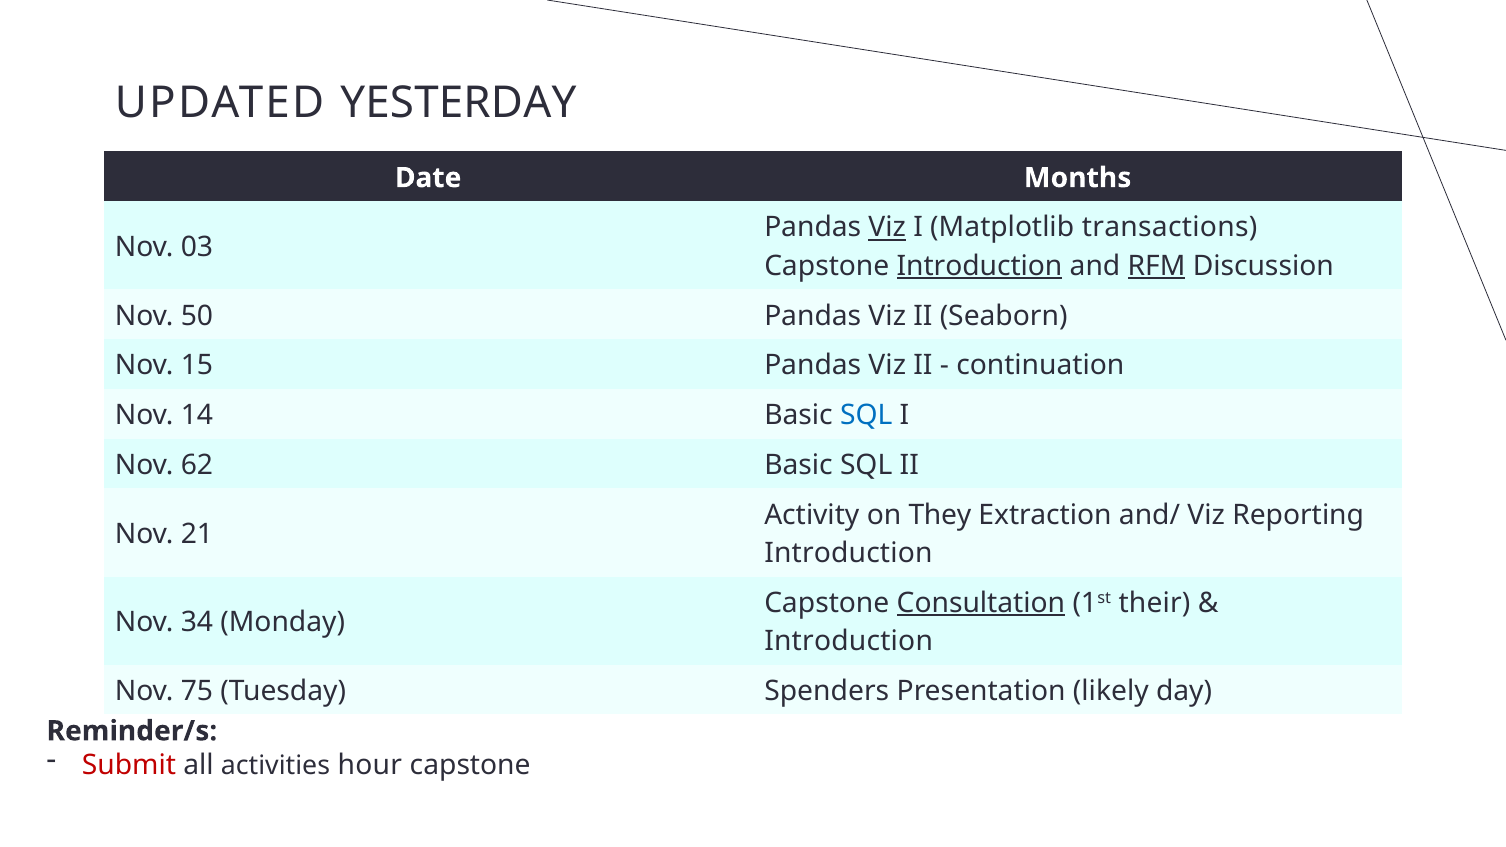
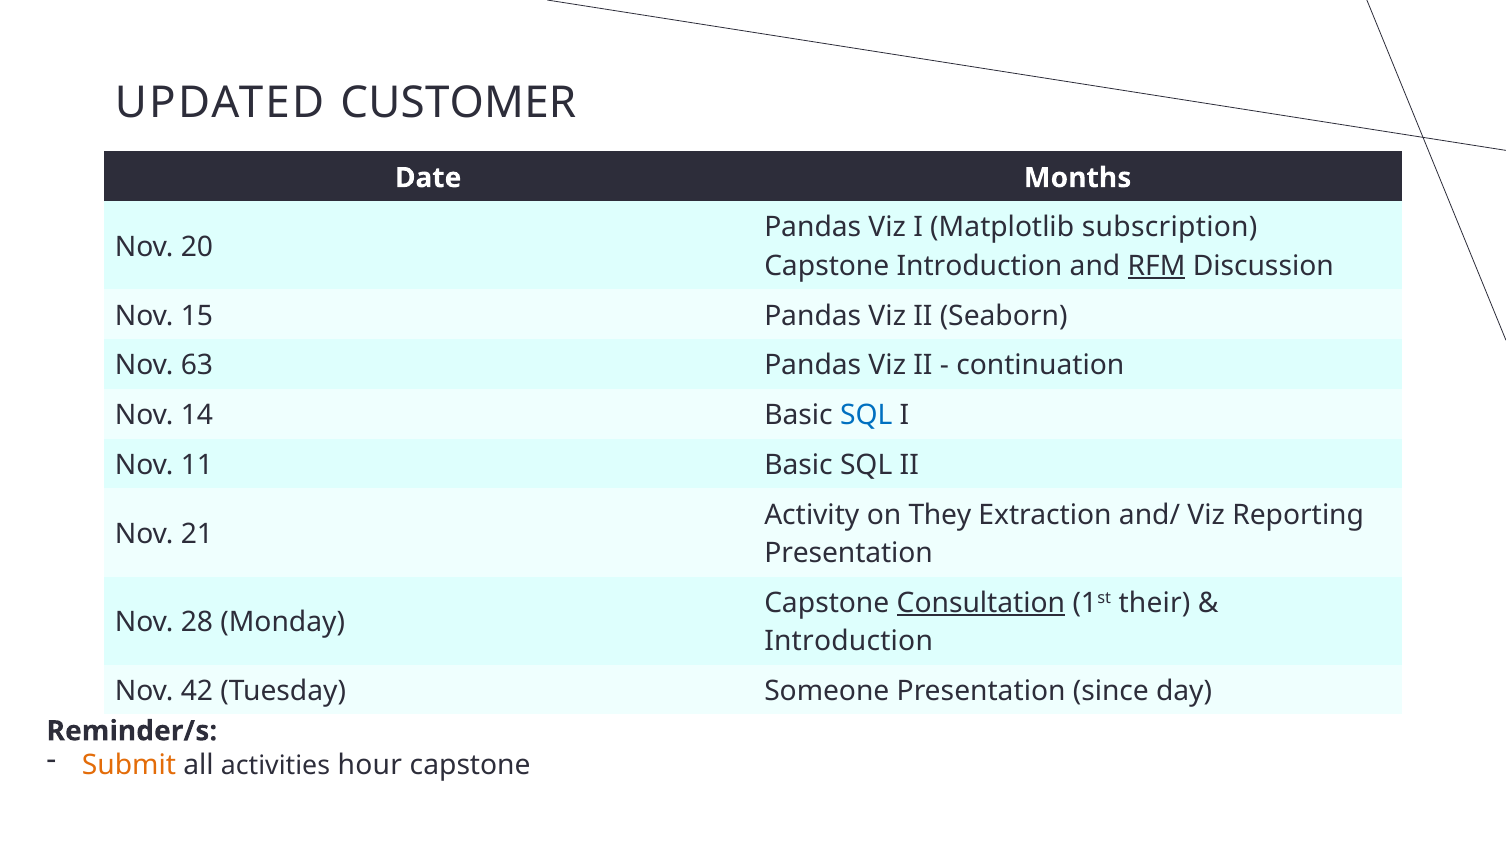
YESTERDAY: YESTERDAY -> CUSTOMER (458, 103)
Viz underline: present -> none (887, 228)
transactions: transactions -> subscription (1170, 228)
03: 03 -> 20 (197, 247)
Introduction underline: present -> none (980, 266)
50: 50 -> 15 (197, 316)
15: 15 -> 63 (197, 366)
62: 62 -> 11 (197, 465)
Introduction: Introduction -> Presentation (849, 553)
34: 34 -> 28 (197, 622)
75: 75 -> 42 (197, 691)
Spenders: Spenders -> Someone (827, 691)
likely: likely -> since (1111, 691)
Submit colour: red -> orange (129, 765)
